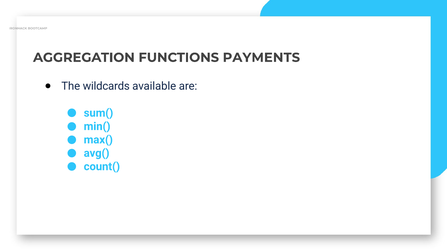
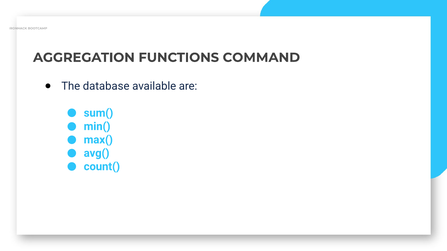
PAYMENTS: PAYMENTS -> COMMAND (261, 58)
wildcards: wildcards -> database (106, 86)
